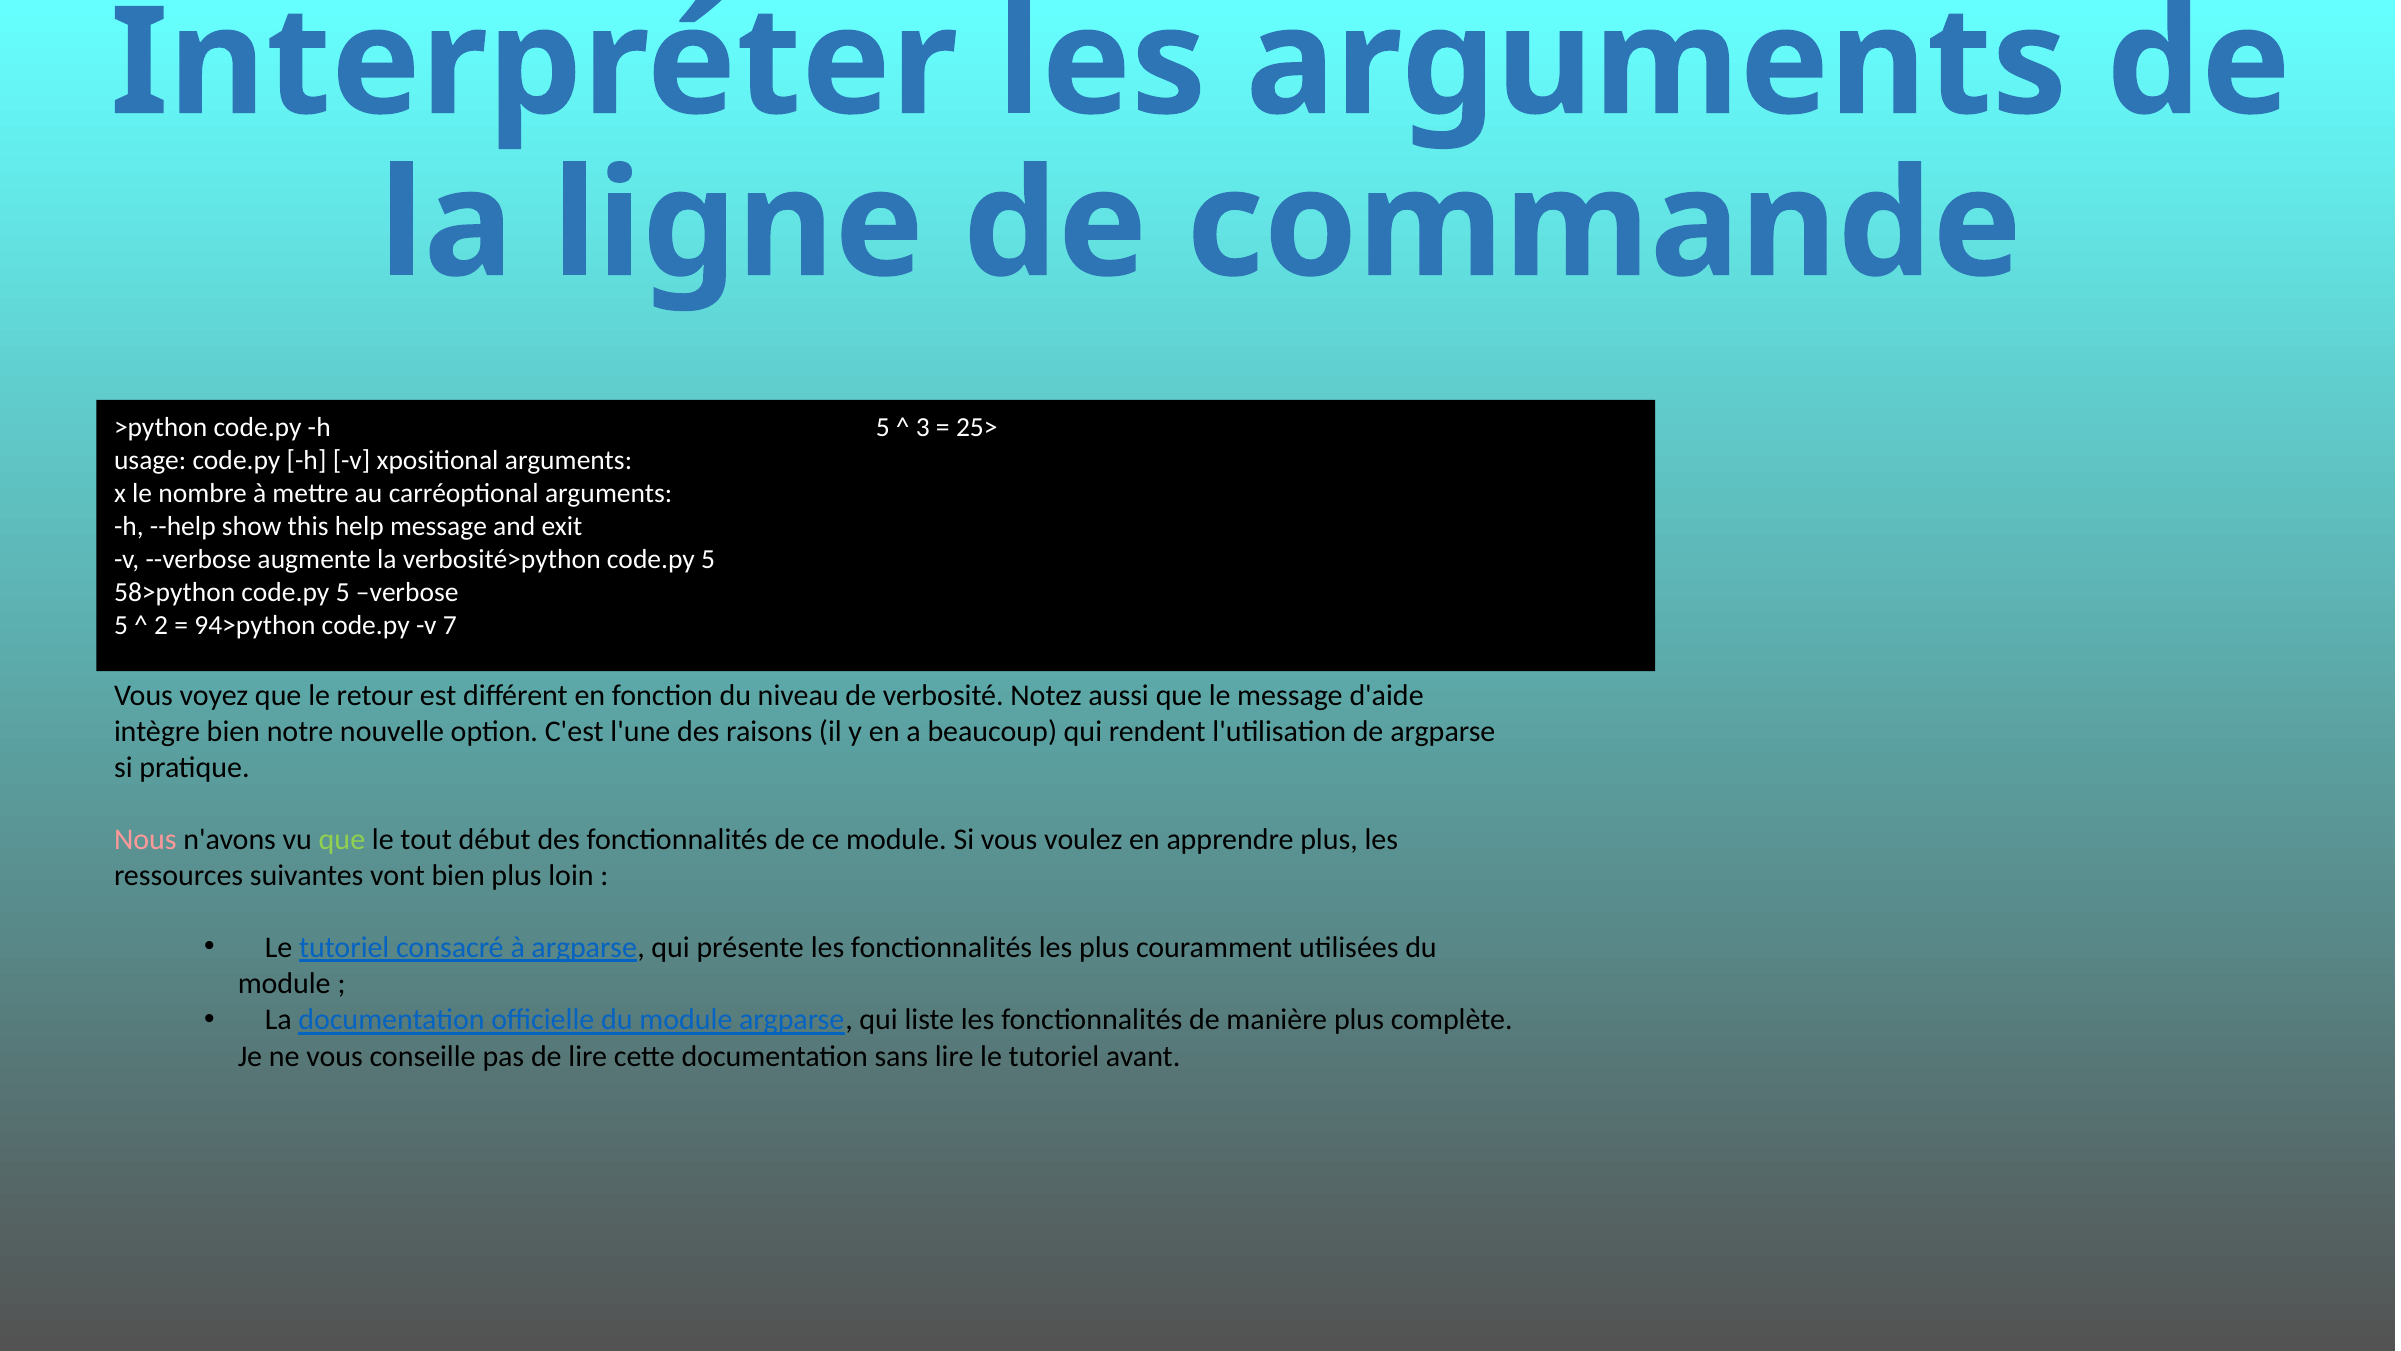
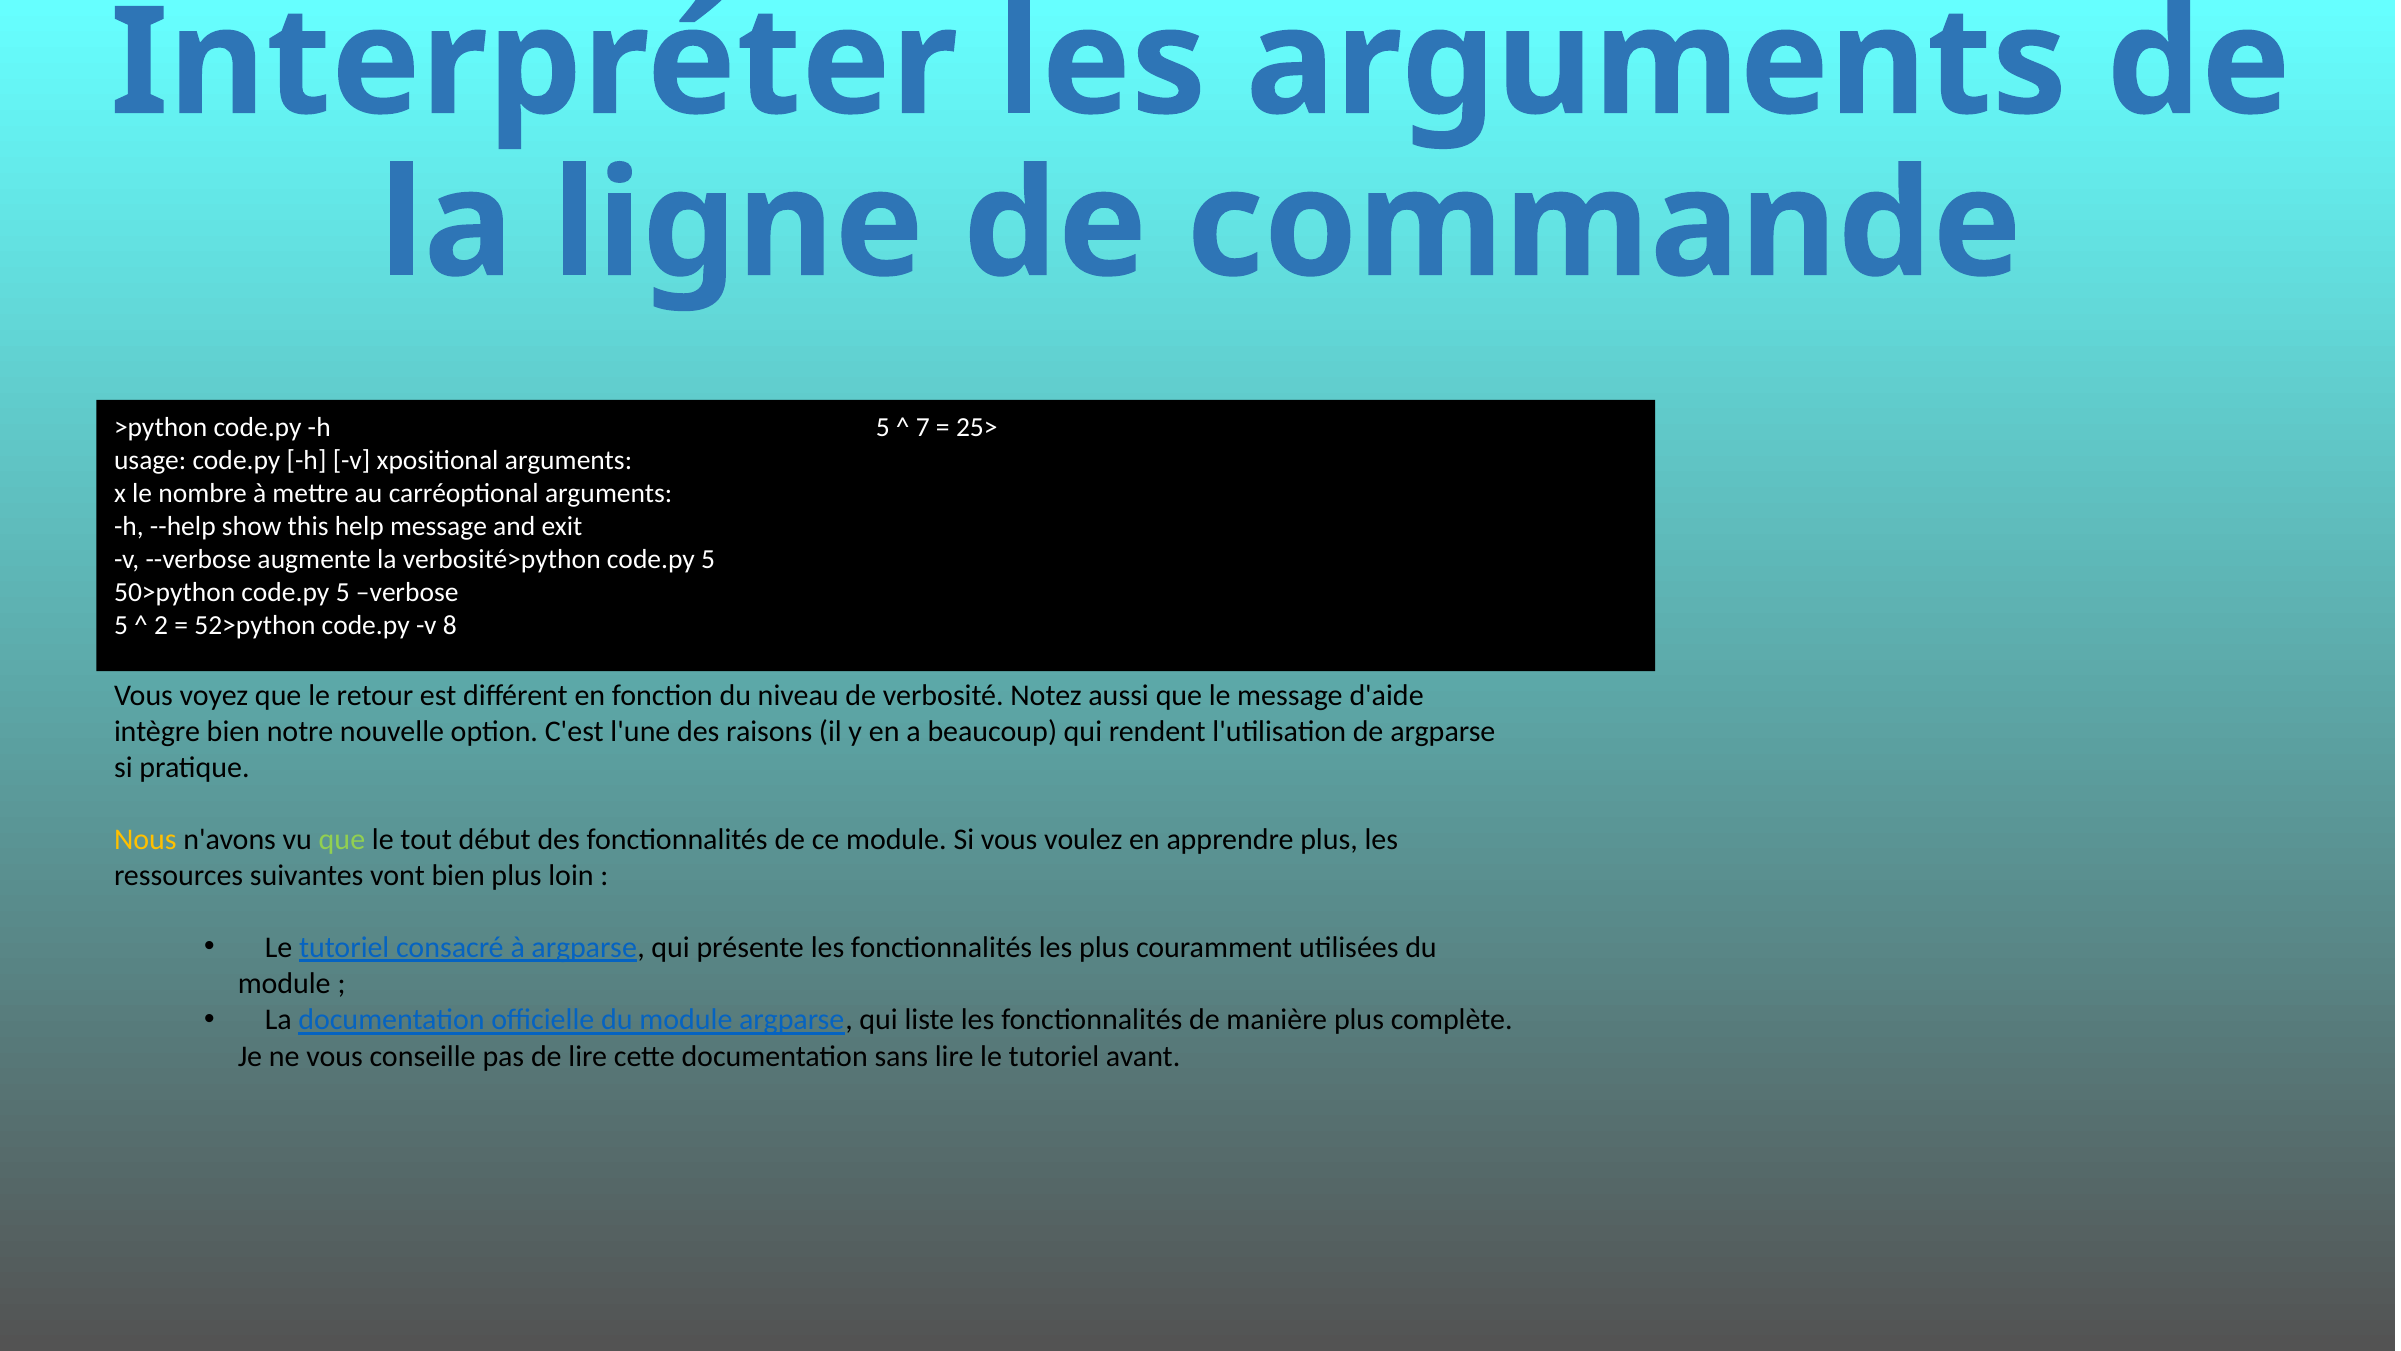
3: 3 -> 7 (923, 427)
58>python: 58>python -> 50>python (175, 592)
94>python: 94>python -> 52>python (255, 625)
7: 7 -> 8 (450, 625)
Nous colour: pink -> yellow (145, 839)
